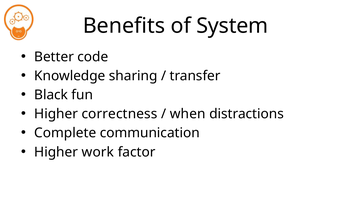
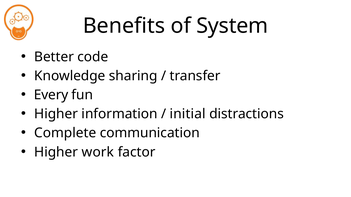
Black: Black -> Every (51, 95)
correctness: correctness -> information (120, 114)
when: when -> initial (188, 114)
